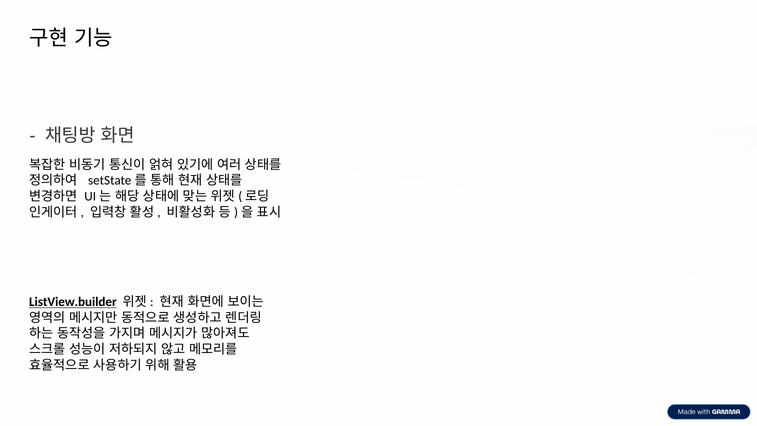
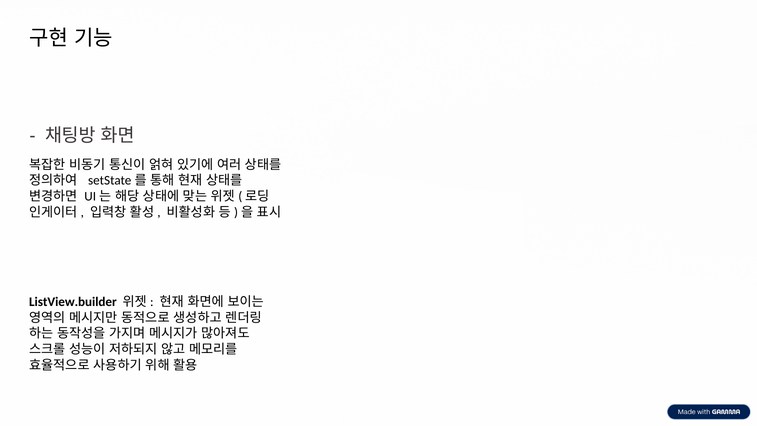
ListView.builder underline: present -> none (73, 302)
